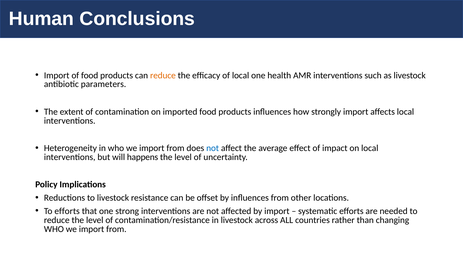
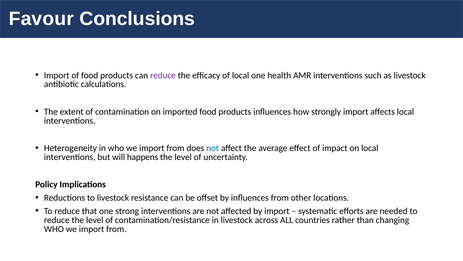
Human: Human -> Favour (41, 19)
reduce colour: orange -> purple (163, 75)
parameters: parameters -> calculations (104, 84)
efforts: efforts -> reduce (67, 211)
